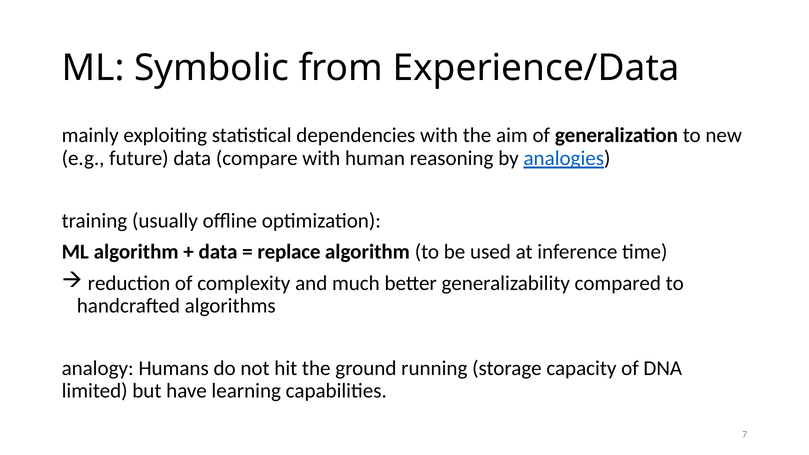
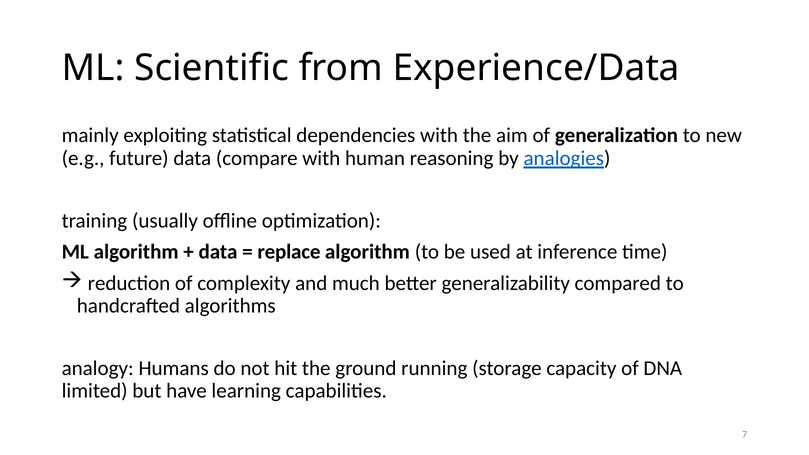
Symbolic: Symbolic -> Scientific (212, 68)
